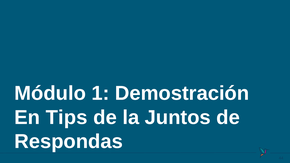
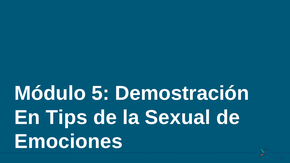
1: 1 -> 5 (100, 93)
Juntos: Juntos -> Sexual (178, 117)
Respondas: Respondas -> Emociones (69, 142)
